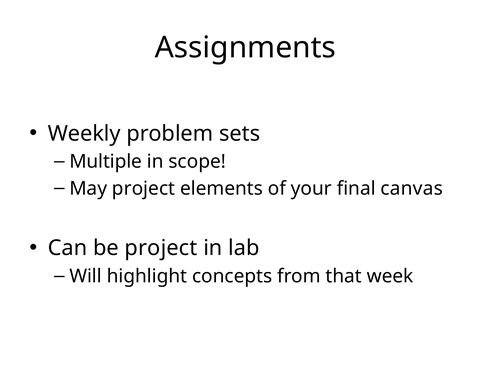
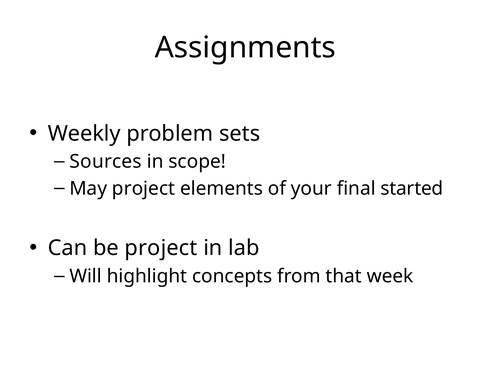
Multiple: Multiple -> Sources (106, 162)
canvas: canvas -> started (412, 189)
